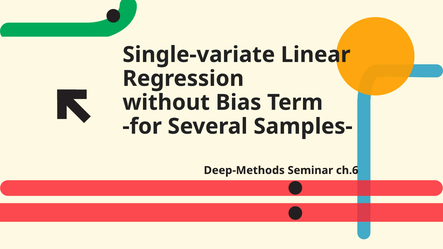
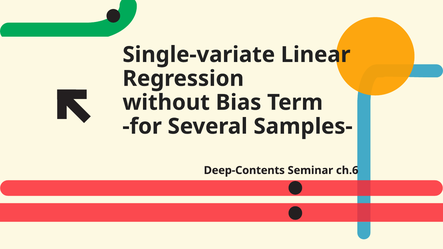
Deep-Methods: Deep-Methods -> Deep-Contents (244, 170)
